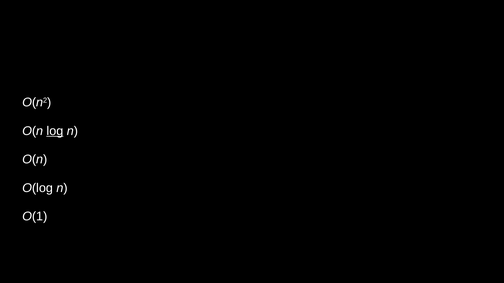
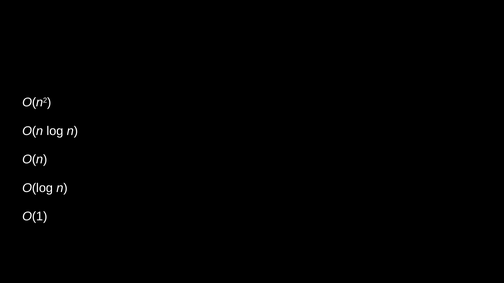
log underline: present -> none (55, 131)
